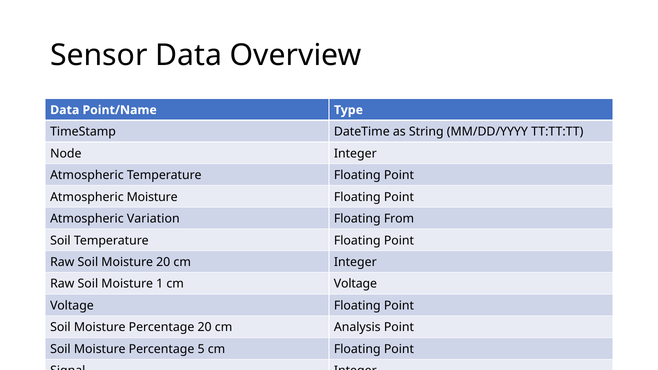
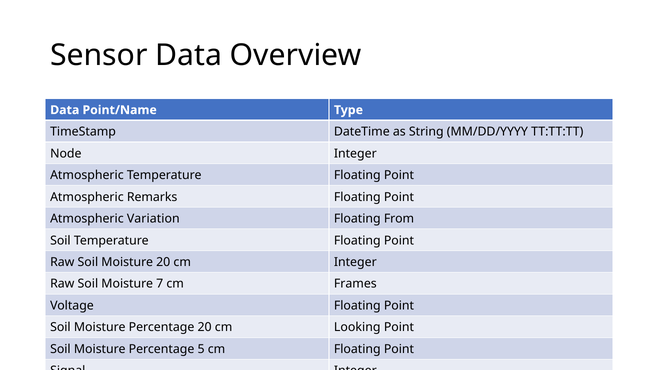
Atmospheric Moisture: Moisture -> Remarks (152, 197)
1: 1 -> 7 (160, 284)
cm Voltage: Voltage -> Frames (355, 284)
Analysis: Analysis -> Looking (357, 327)
